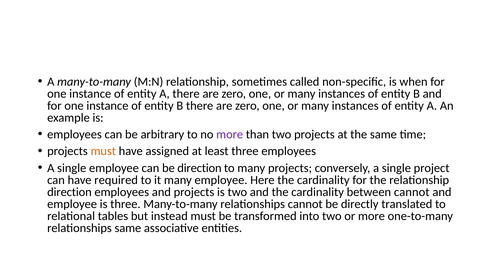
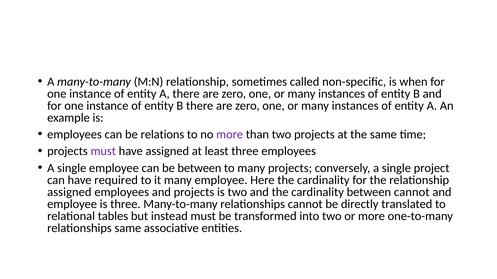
arbitrary: arbitrary -> relations (162, 135)
must colour: orange -> purple (103, 152)
be direction: direction -> between (199, 168)
direction: direction -> assigned (69, 192)
